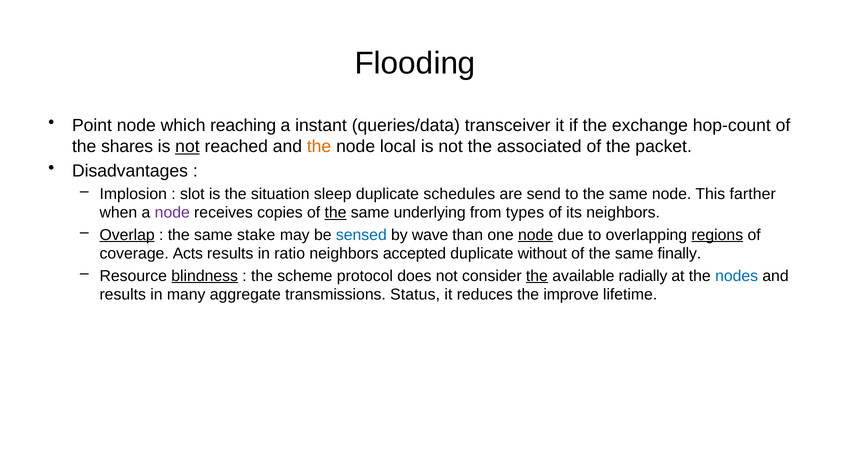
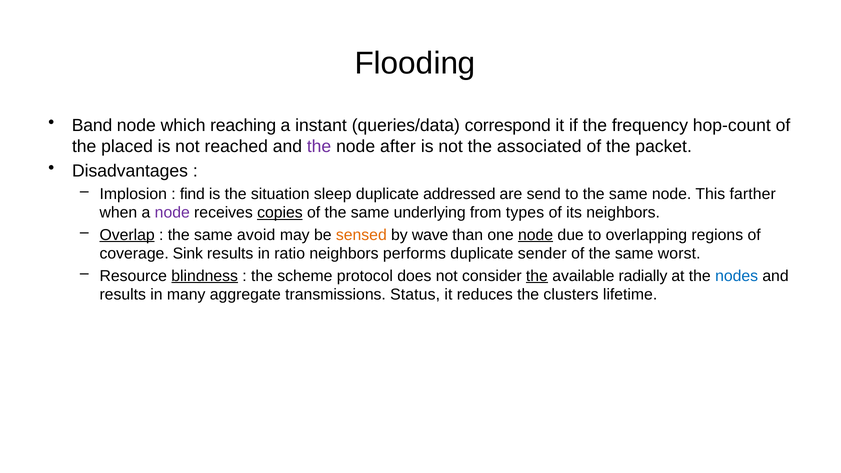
Point: Point -> Band (92, 125)
transceiver: transceiver -> correspond (508, 125)
exchange: exchange -> frequency (650, 125)
shares: shares -> placed (127, 146)
not underline: present -> none (187, 146)
the colour: orange -> purple (319, 146)
local: local -> after (398, 146)
slot: slot -> find (192, 194)
schedules: schedules -> addressed (459, 194)
copies underline: none -> present (280, 213)
the underline: present -> none (336, 213)
stake: stake -> avoid (256, 235)
sensed colour: blue -> orange (361, 235)
regions underline: present -> none (717, 235)
Acts: Acts -> Sink (188, 254)
accepted: accepted -> performs (414, 254)
without: without -> sender (542, 254)
finally: finally -> worst (679, 254)
improve: improve -> clusters (571, 295)
